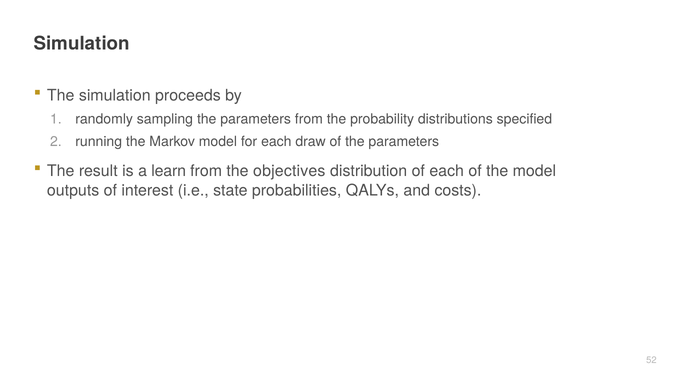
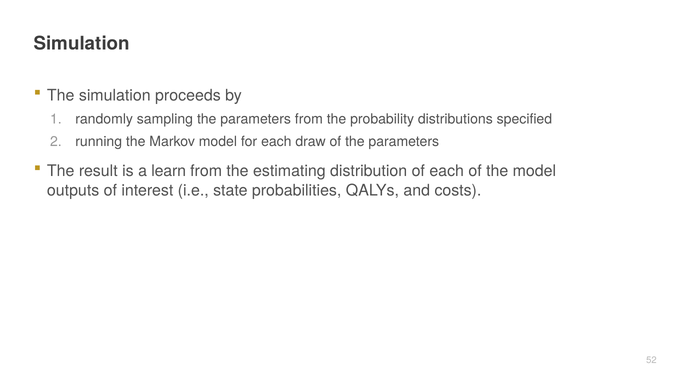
objectives: objectives -> estimating (289, 171)
